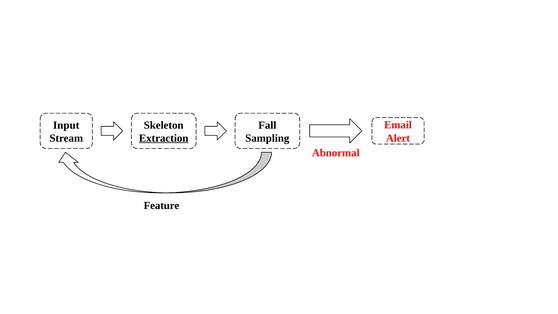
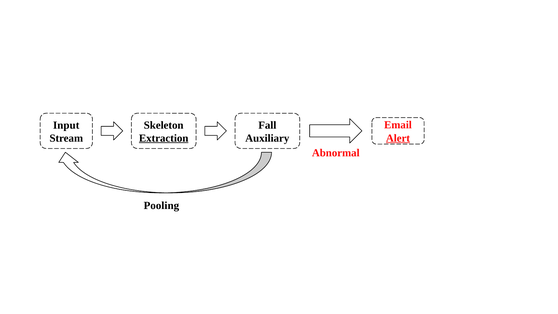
Sampling: Sampling -> Auxiliary (267, 138)
Alert underline: none -> present (398, 138)
Feature: Feature -> Pooling (161, 206)
